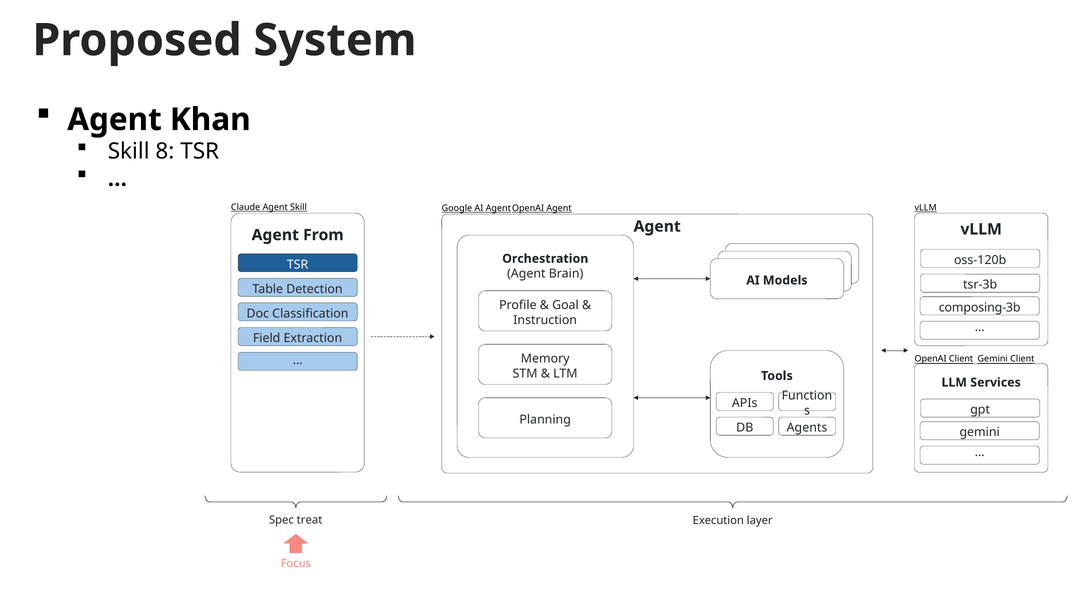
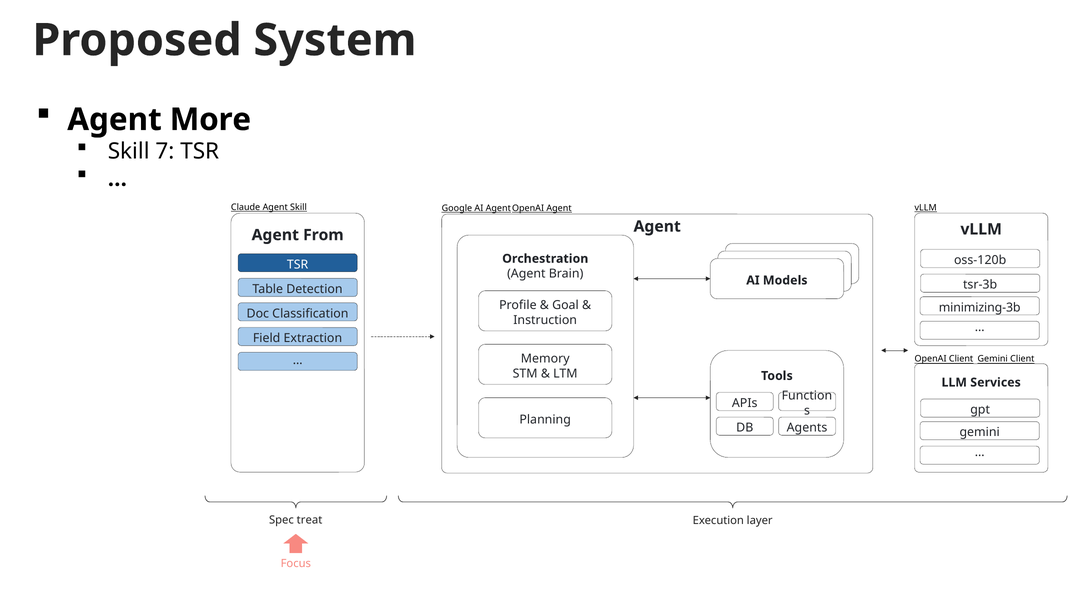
Khan: Khan -> More (210, 120)
8: 8 -> 7 (165, 151)
composing-3b: composing-3b -> minimizing-3b (980, 307)
